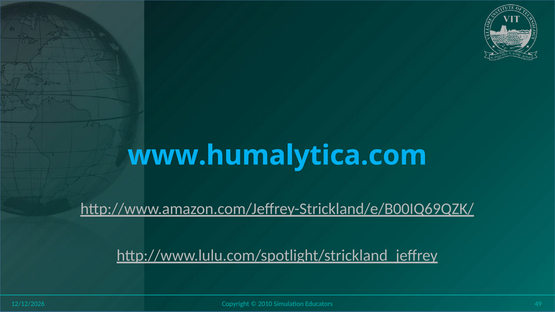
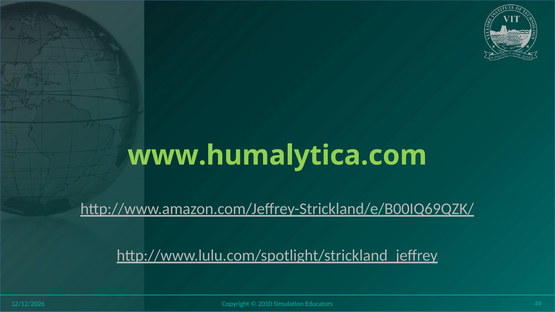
www.humalytica.com colour: light blue -> light green (277, 155)
